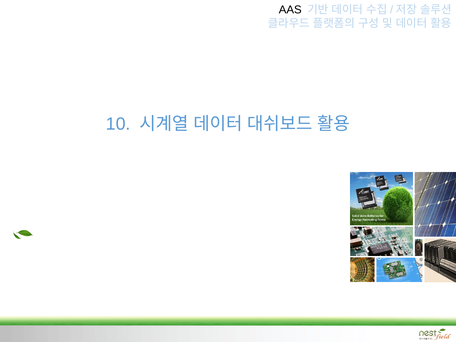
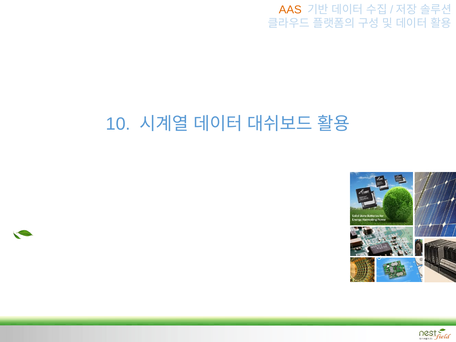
AAS colour: black -> orange (290, 10)
